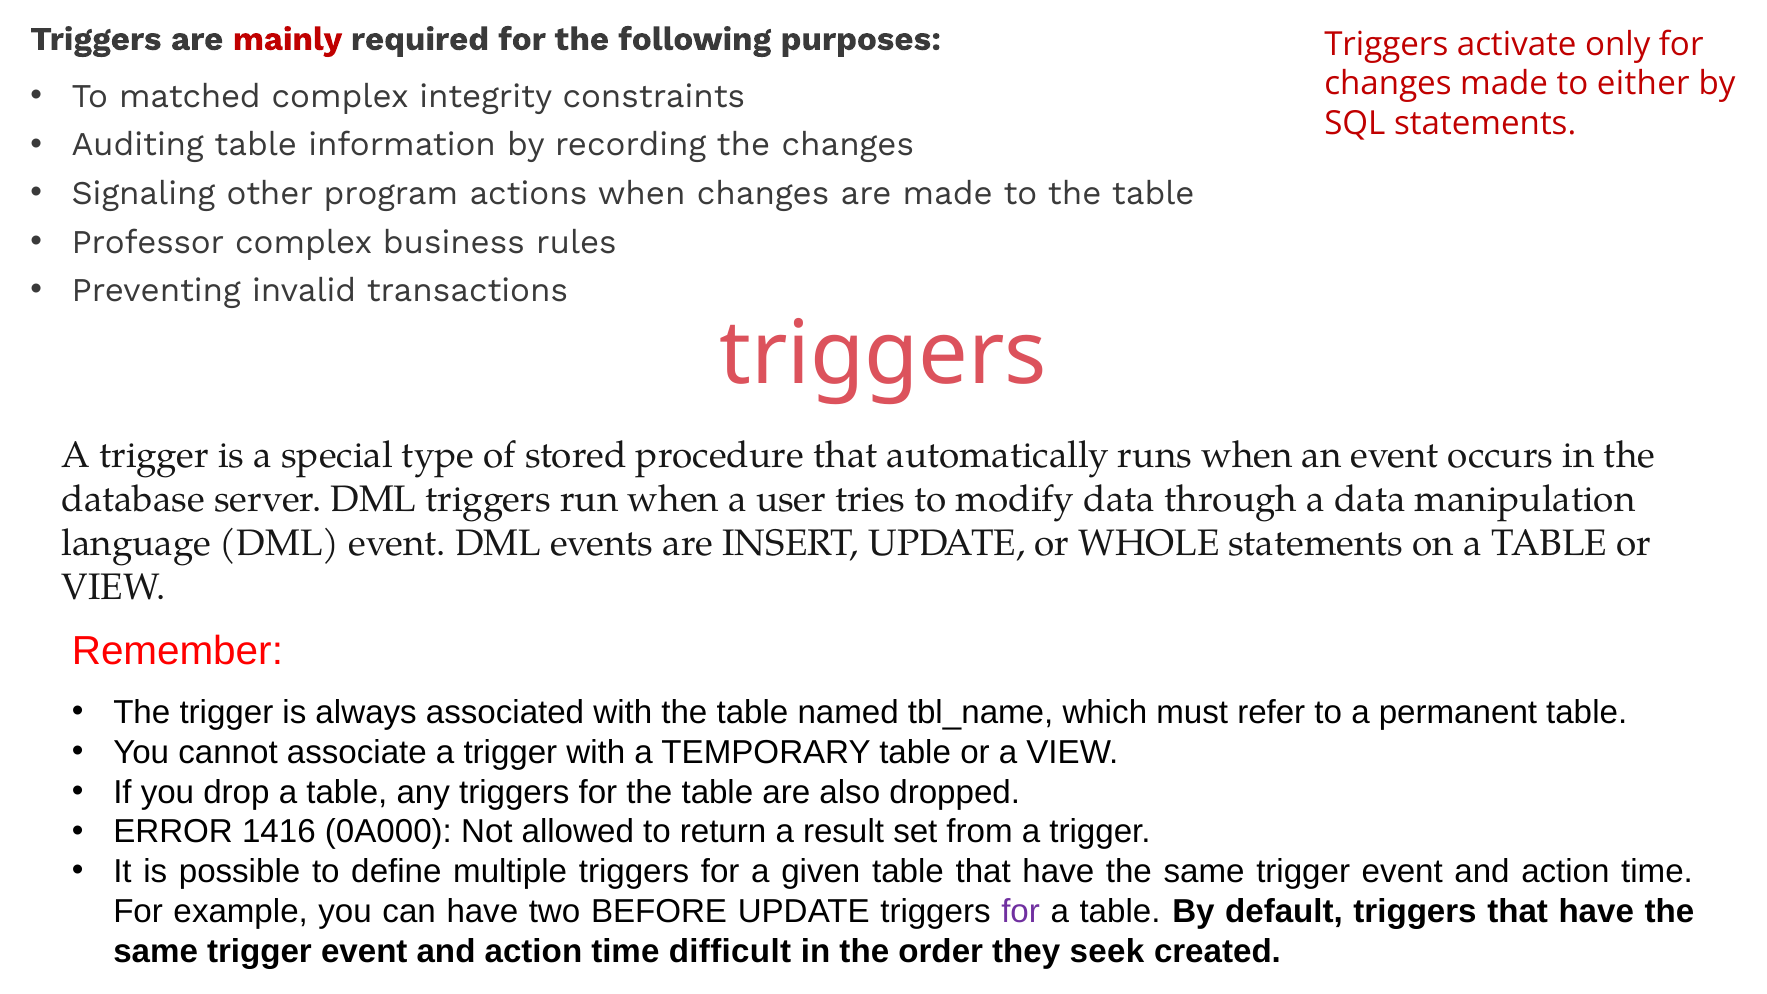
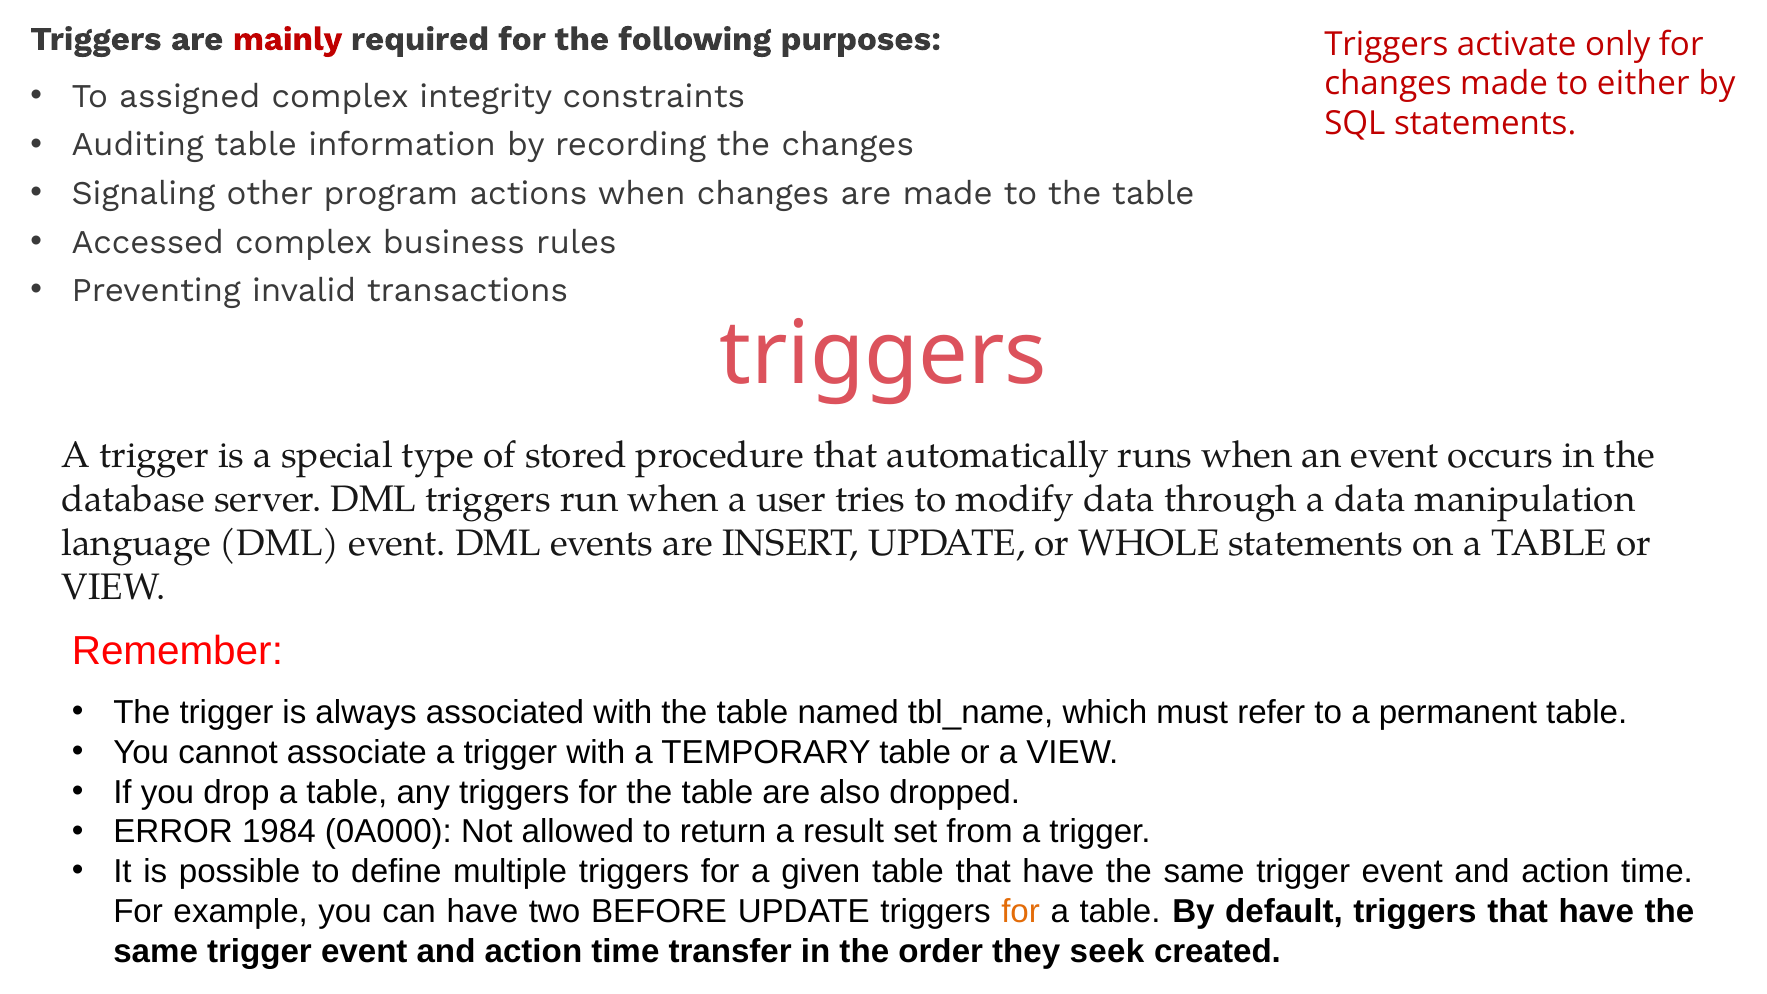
matched: matched -> assigned (190, 96)
Professor: Professor -> Accessed (148, 242)
1416: 1416 -> 1984 (279, 832)
for colour: purple -> orange (1021, 911)
difficult: difficult -> transfer (730, 951)
